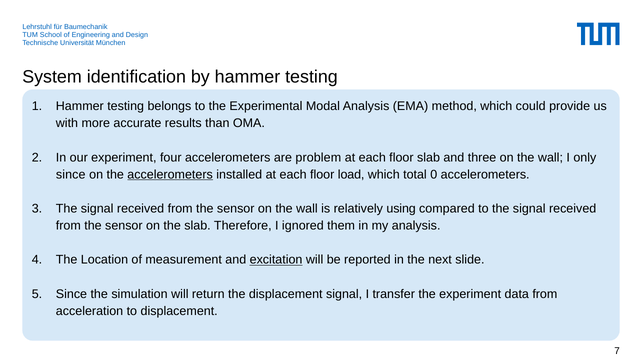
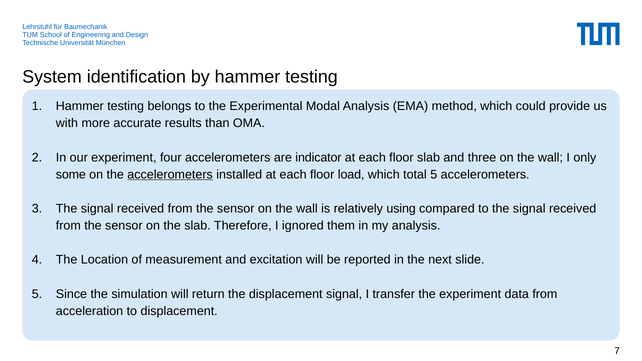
problem: problem -> indicator (318, 157)
since: since -> some (71, 175)
total 0: 0 -> 5 (434, 175)
excitation underline: present -> none (276, 260)
